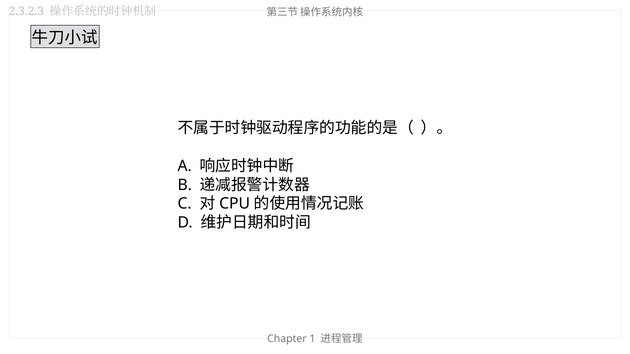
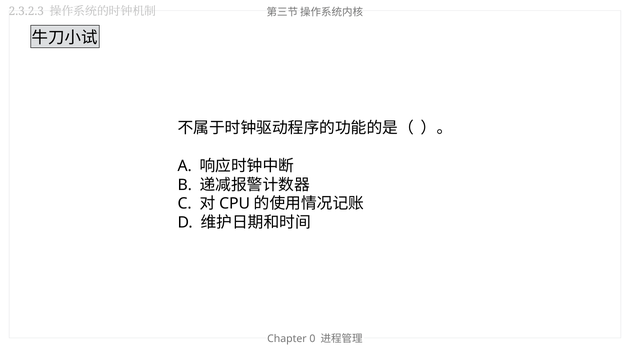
1: 1 -> 0 (312, 339)
